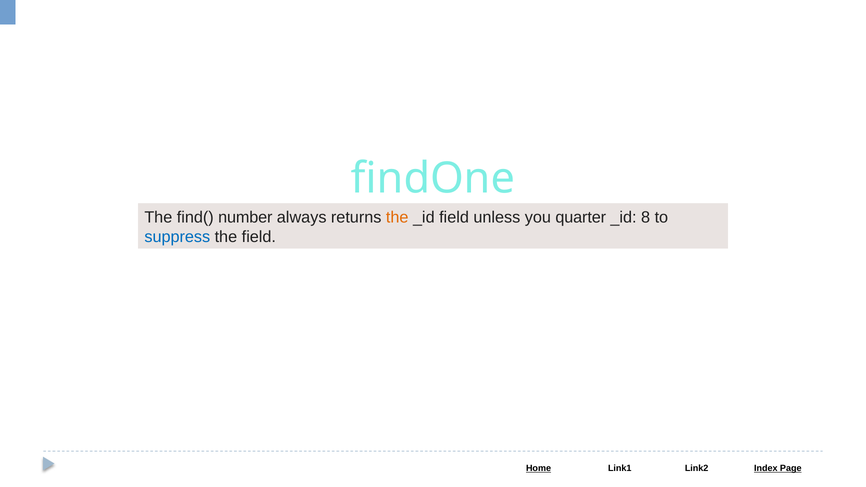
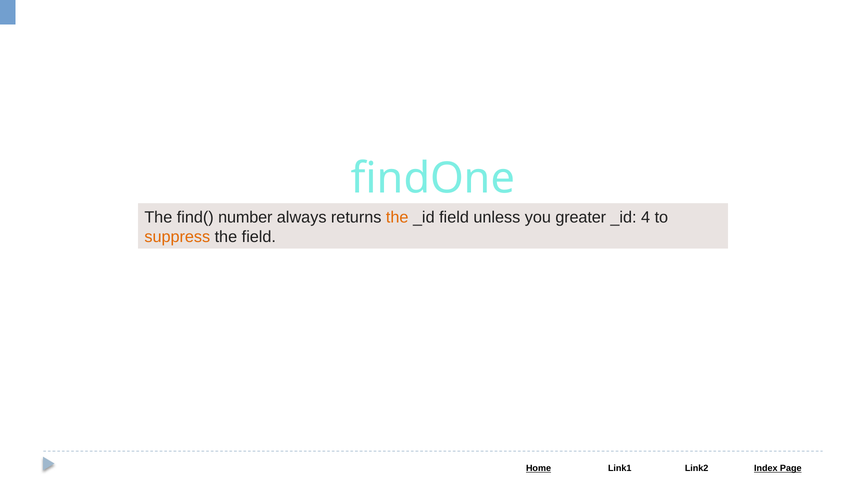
quarter: quarter -> greater (581, 217)
8: 8 -> 4 (646, 217)
suppress colour: blue -> orange (177, 237)
